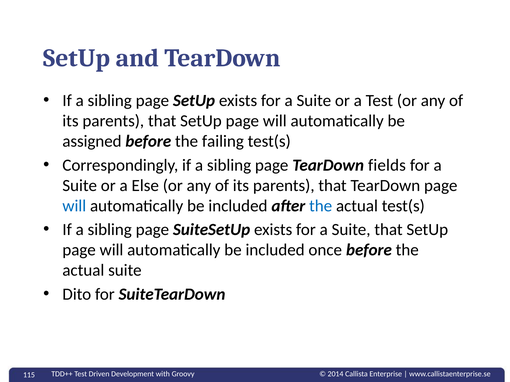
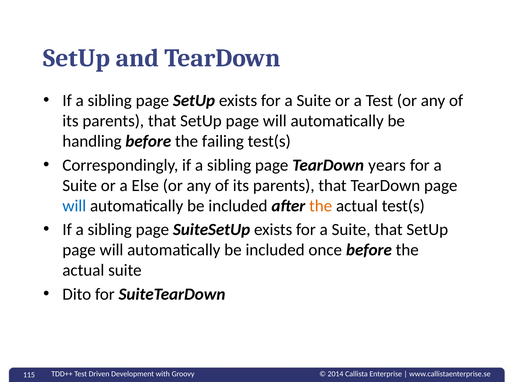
assigned: assigned -> handling (92, 142)
fields: fields -> years (387, 165)
the colour: blue -> orange (321, 206)
